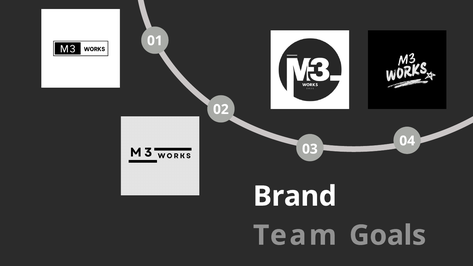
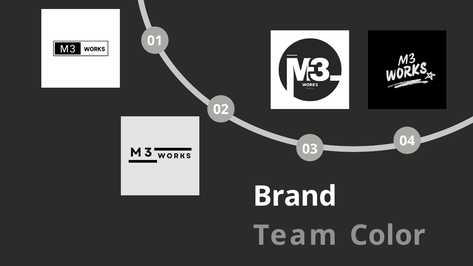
Goals: Goals -> Color (387, 235)
